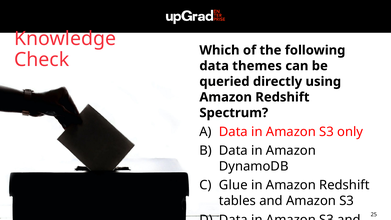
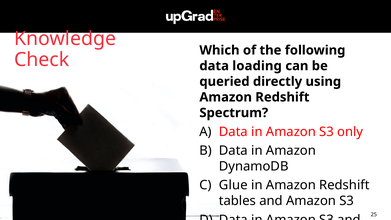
themes: themes -> loading (257, 66)
